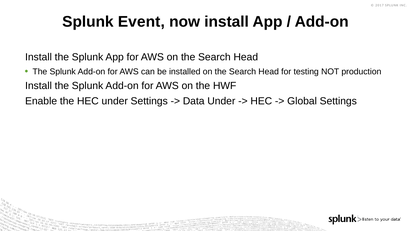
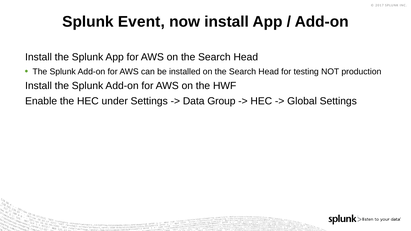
Data Under: Under -> Group (221, 101)
